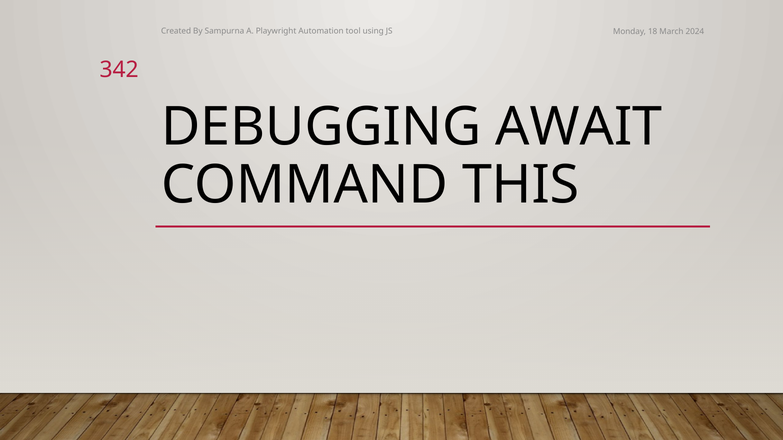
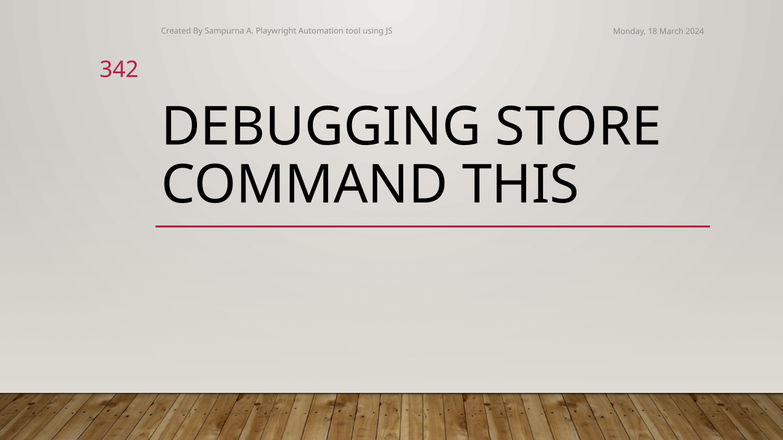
AWAIT: AWAIT -> STORE (579, 127)
